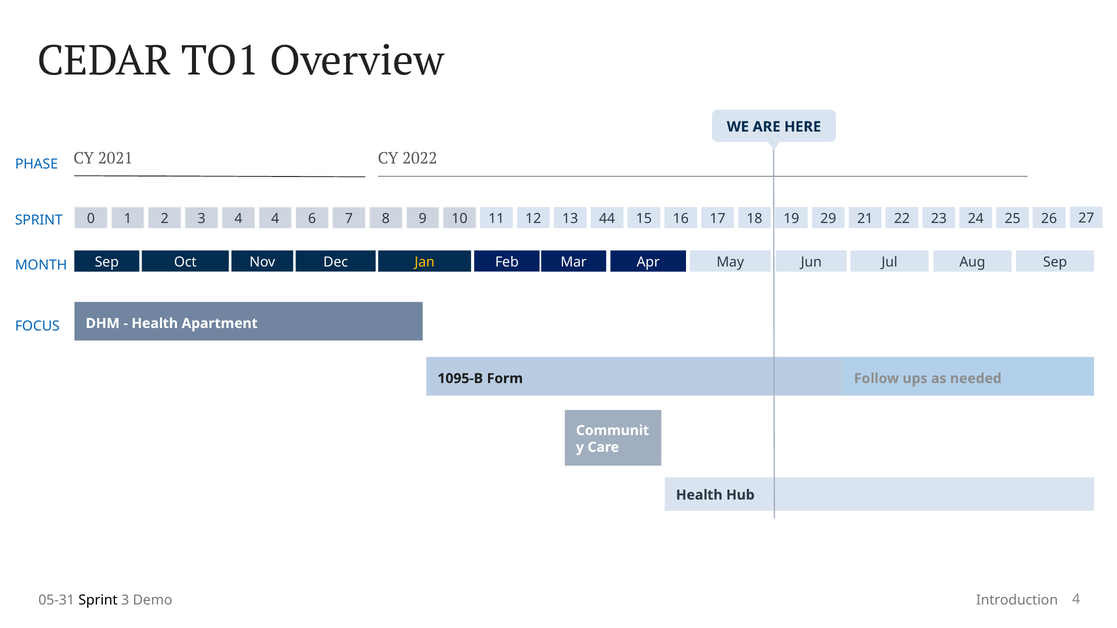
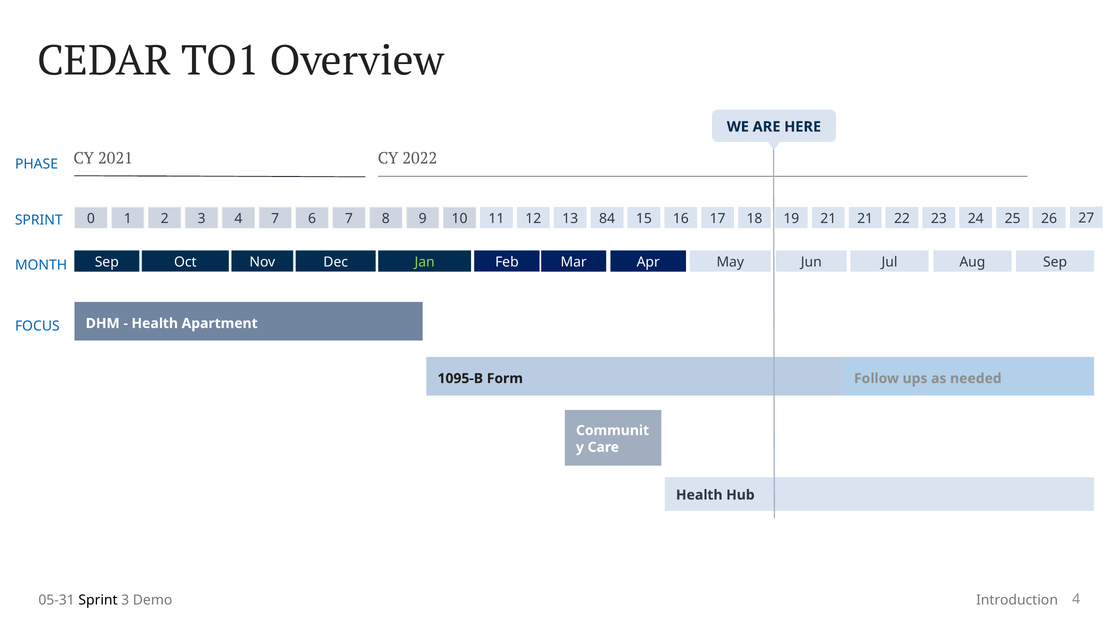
4 4: 4 -> 7 (275, 219)
44: 44 -> 84 (607, 219)
19 29: 29 -> 21 (828, 219)
Jan colour: yellow -> light green (425, 262)
